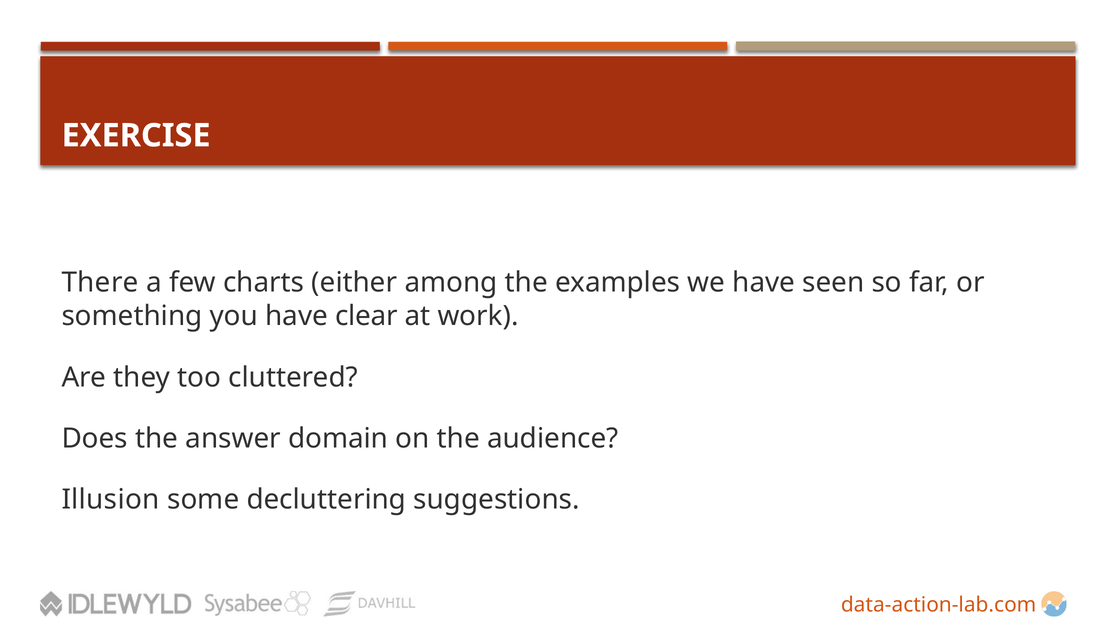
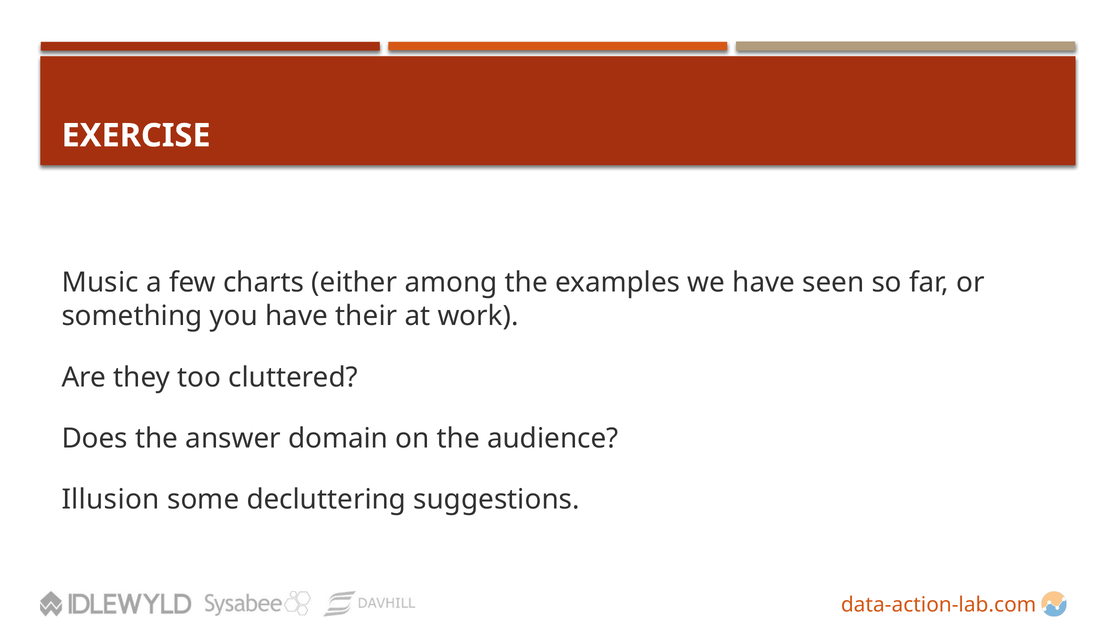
There: There -> Music (100, 283)
clear: clear -> their (366, 316)
